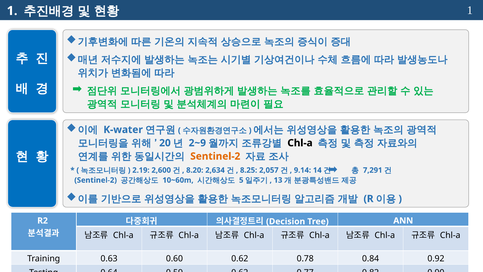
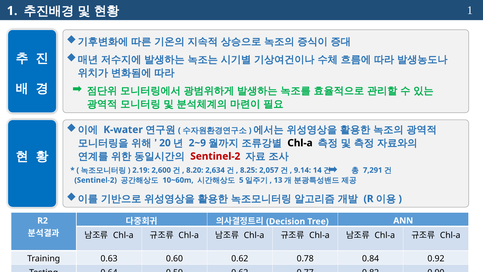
Sentinel-2 colour: orange -> red (215, 156)
